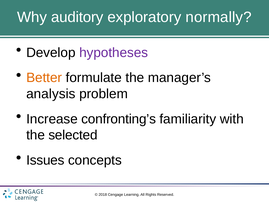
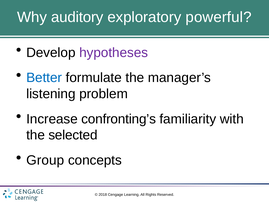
normally: normally -> powerful (219, 17)
Better colour: orange -> blue (44, 78)
analysis: analysis -> listening (51, 94)
Issues: Issues -> Group (45, 160)
